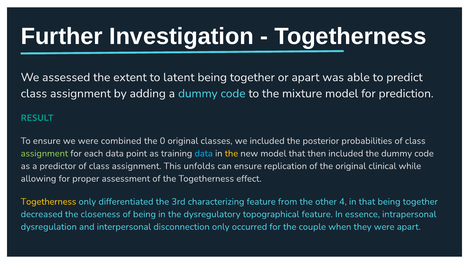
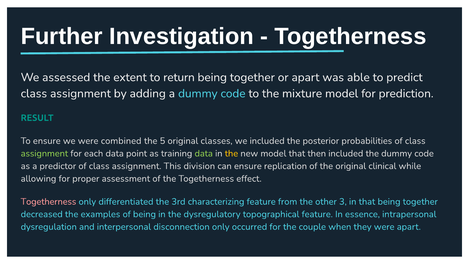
latent: latent -> return (179, 77)
0: 0 -> 5 (162, 141)
data colour: light blue -> light green (204, 153)
unfolds: unfolds -> division (199, 166)
Togetherness colour: yellow -> pink (48, 201)
4: 4 -> 3 (343, 201)
closeness: closeness -> examples (100, 214)
